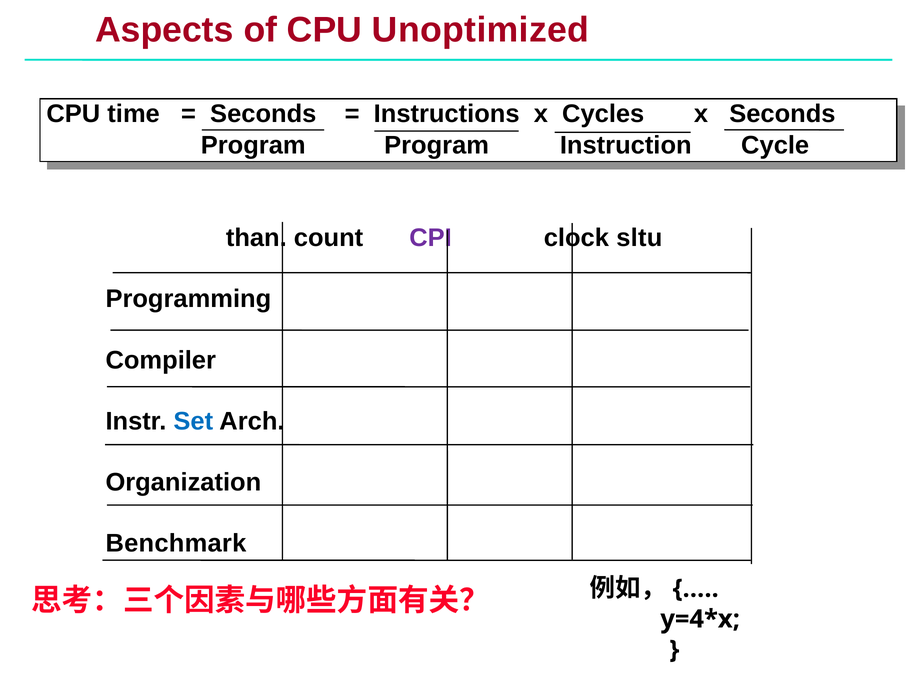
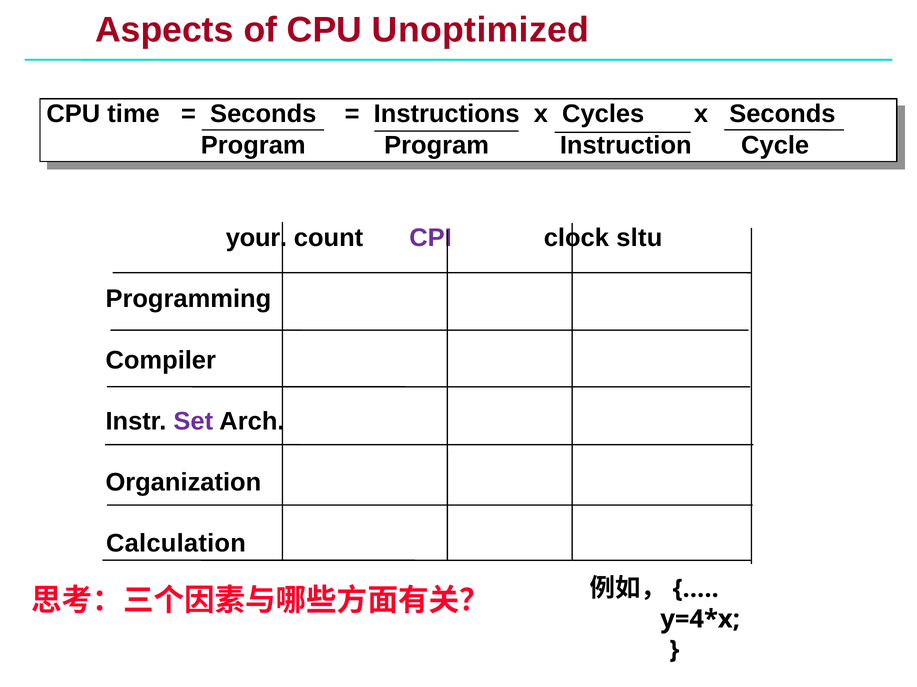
than: than -> your (256, 238)
Set colour: blue -> purple (193, 422)
Benchmark: Benchmark -> Calculation (176, 544)
